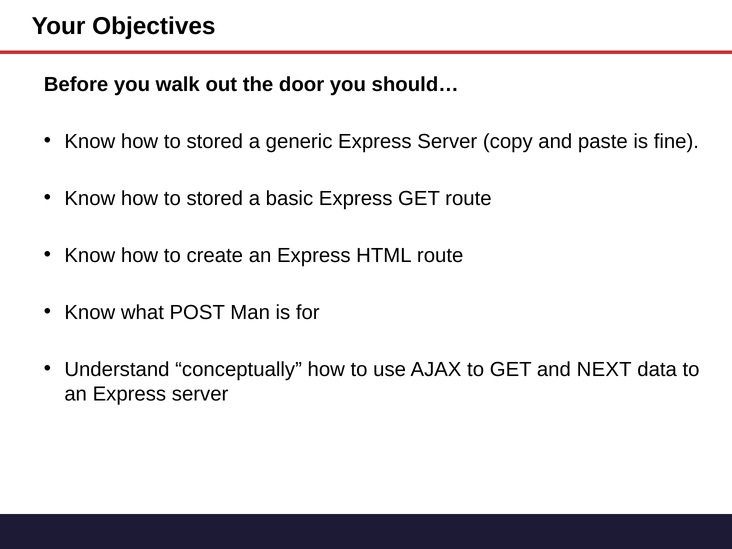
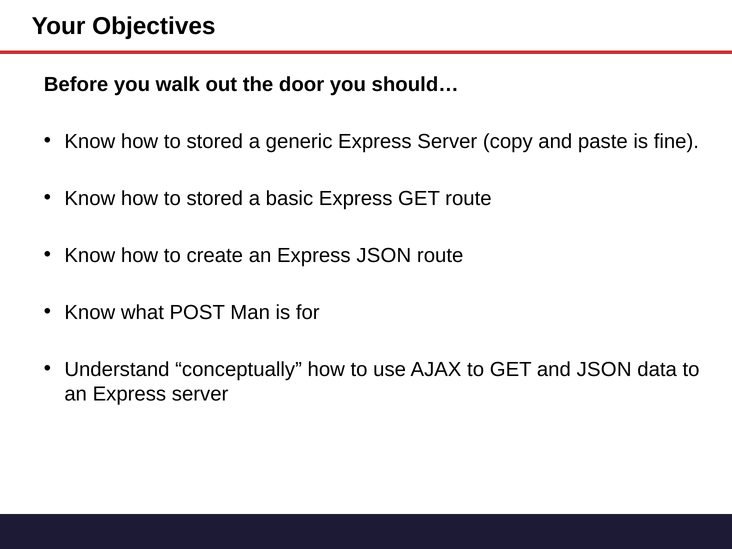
Express HTML: HTML -> JSON (384, 255)
and NEXT: NEXT -> JSON (604, 369)
